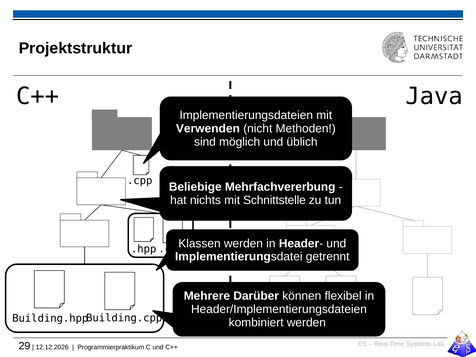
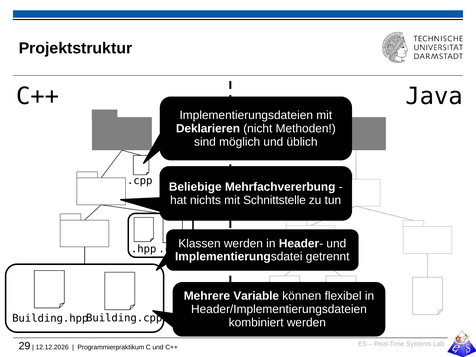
Verwenden: Verwenden -> Deklarieren (208, 128)
Darüber: Darüber -> Variable (256, 296)
